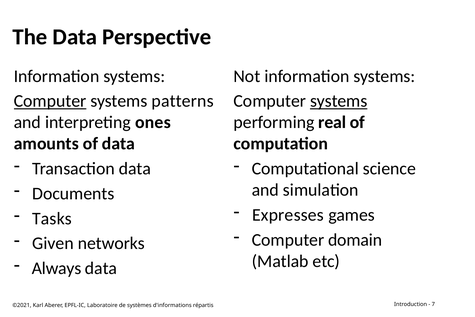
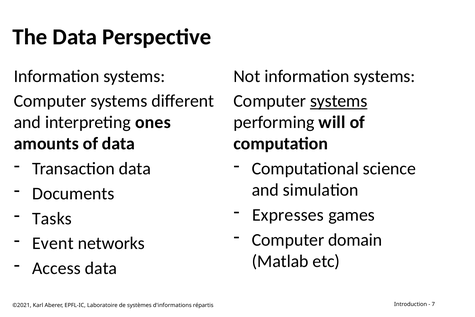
Computer underline: present -> none (50, 101)
patterns: patterns -> different (183, 101)
real: real -> will (332, 122)
Given: Given -> Event (53, 243)
Always: Always -> Access (56, 268)
